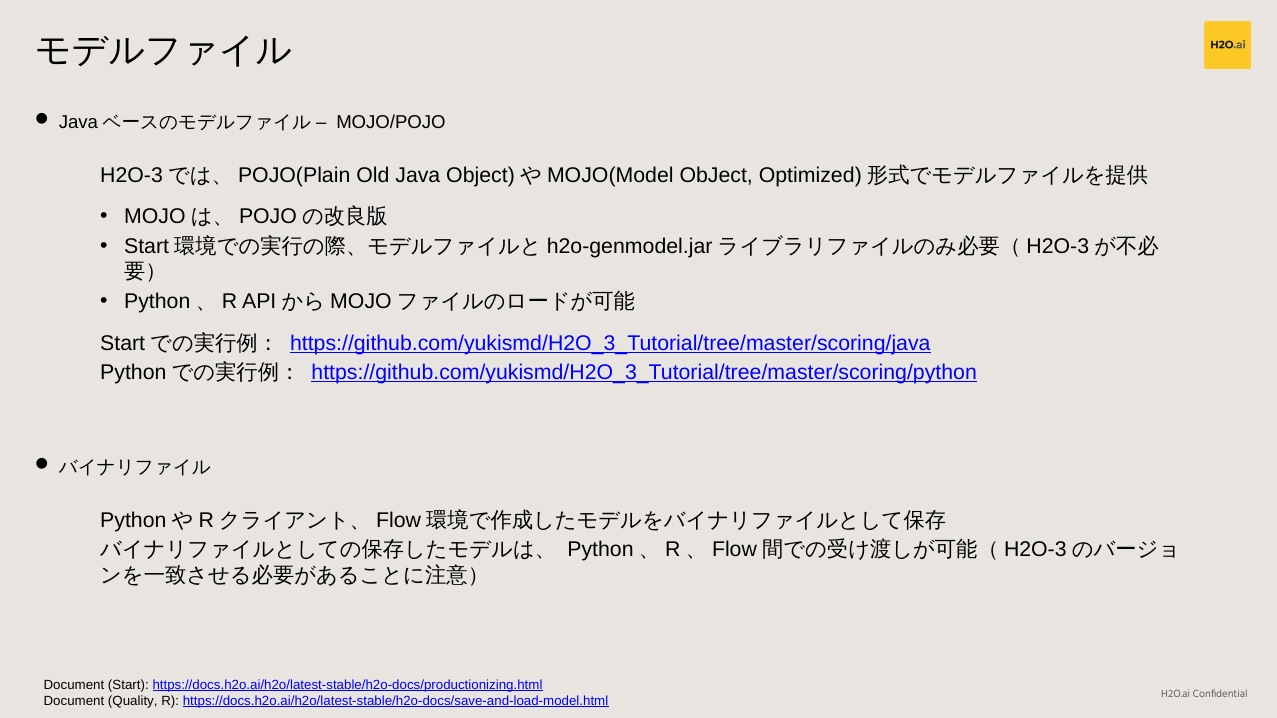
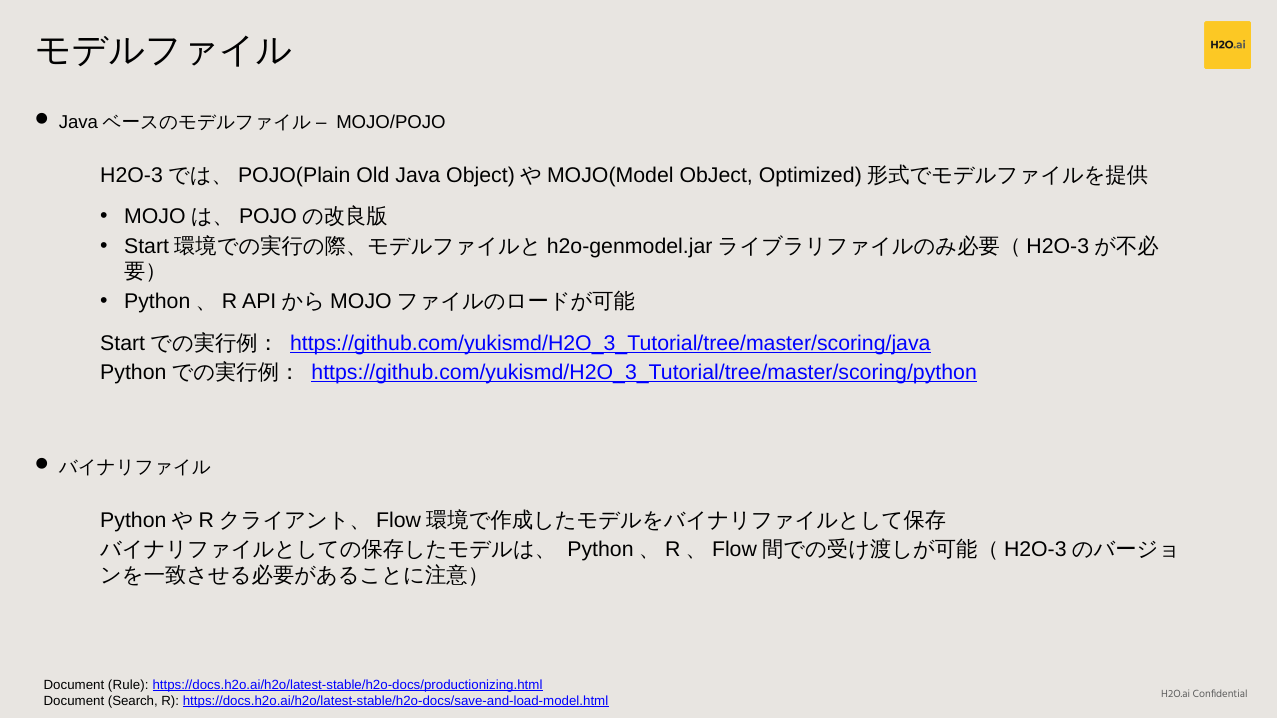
Document Start: Start -> Rule (128, 685)
Quality: Quality -> Search (133, 701)
